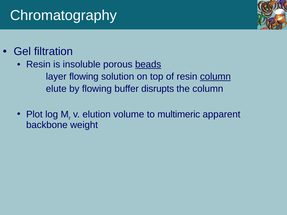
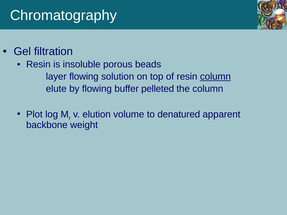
beads underline: present -> none (148, 64)
disrupts: disrupts -> pelleted (158, 89)
multimeric: multimeric -> denatured (179, 114)
